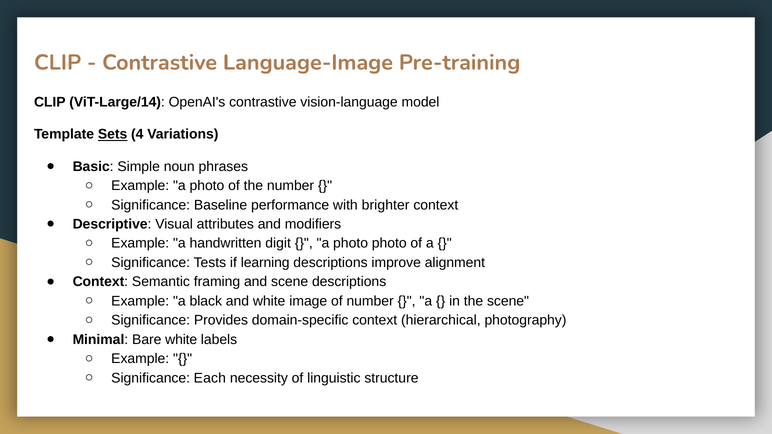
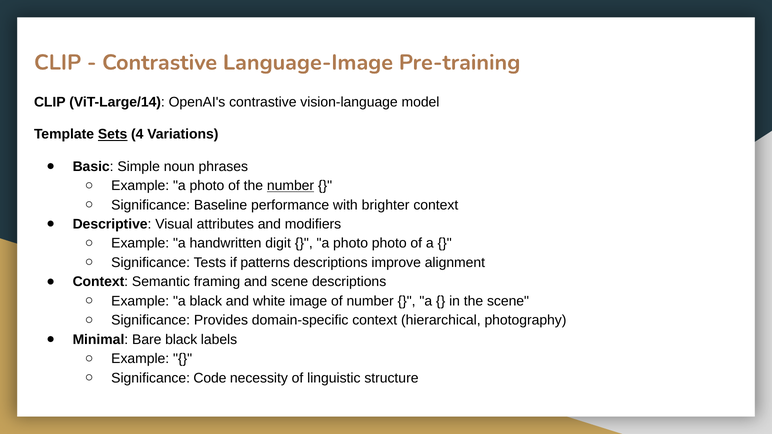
number underline: none -> present (291, 186)
learning: learning -> patterns (265, 263)
Bare white: white -> black (181, 340)
Each: Each -> Code (210, 378)
